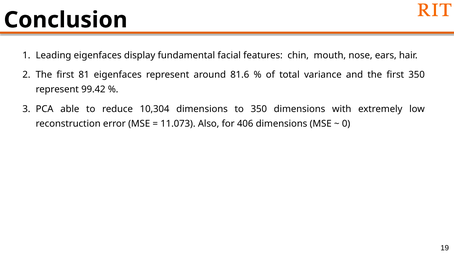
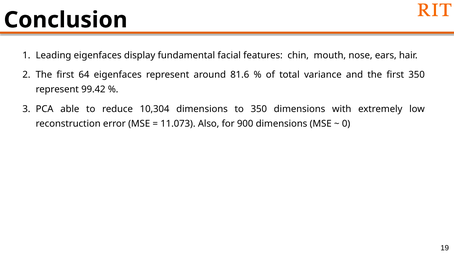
81: 81 -> 64 (84, 75)
406: 406 -> 900 (245, 124)
